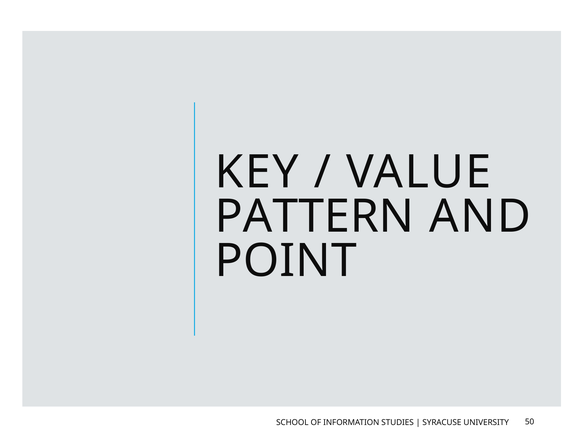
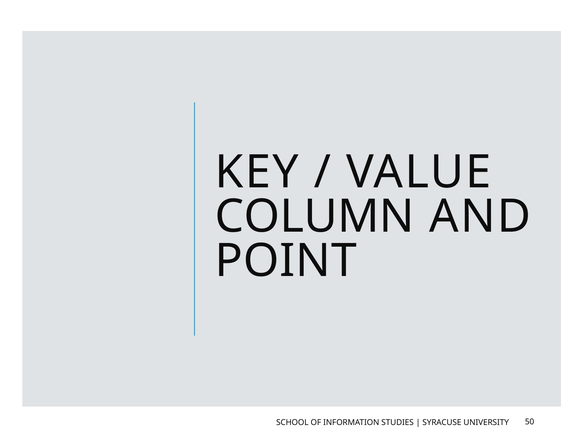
PATTERN: PATTERN -> COLUMN (315, 217)
